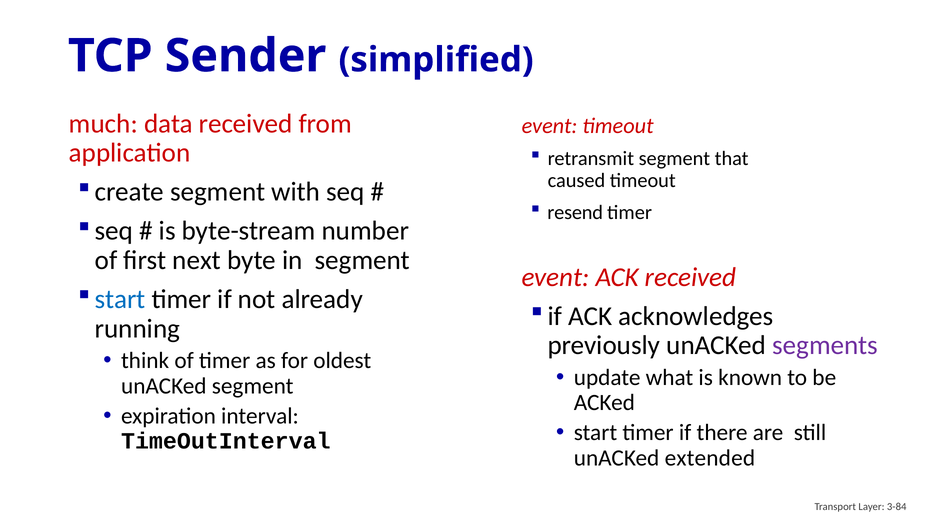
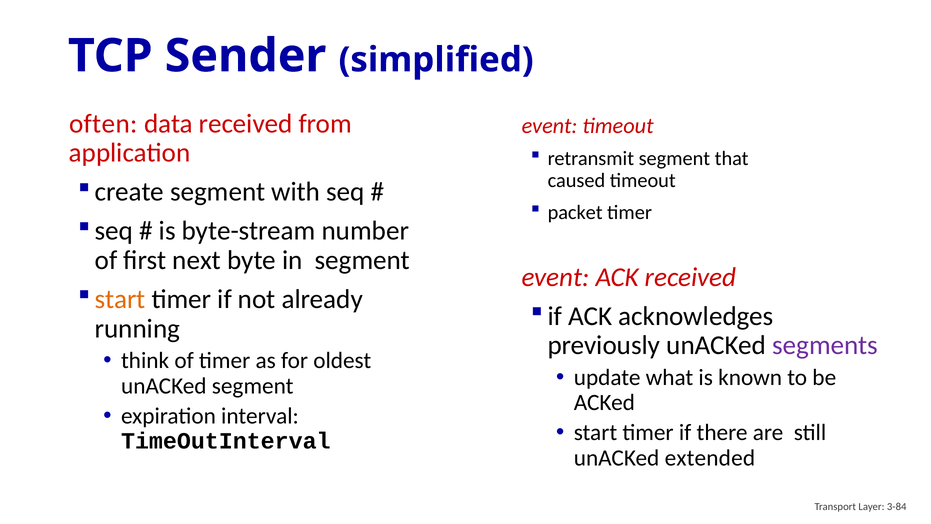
much: much -> often (103, 124)
resend: resend -> packet (575, 212)
start colour: blue -> orange (120, 299)
